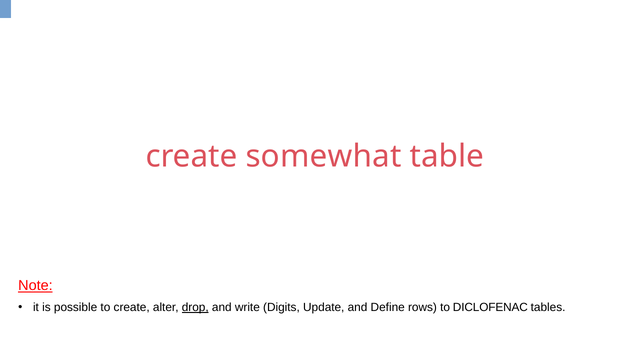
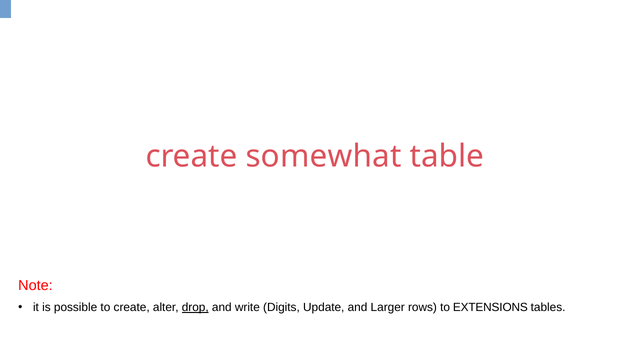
Note underline: present -> none (35, 286)
Define: Define -> Larger (388, 308)
DICLOFENAC: DICLOFENAC -> EXTENSIONS (490, 308)
